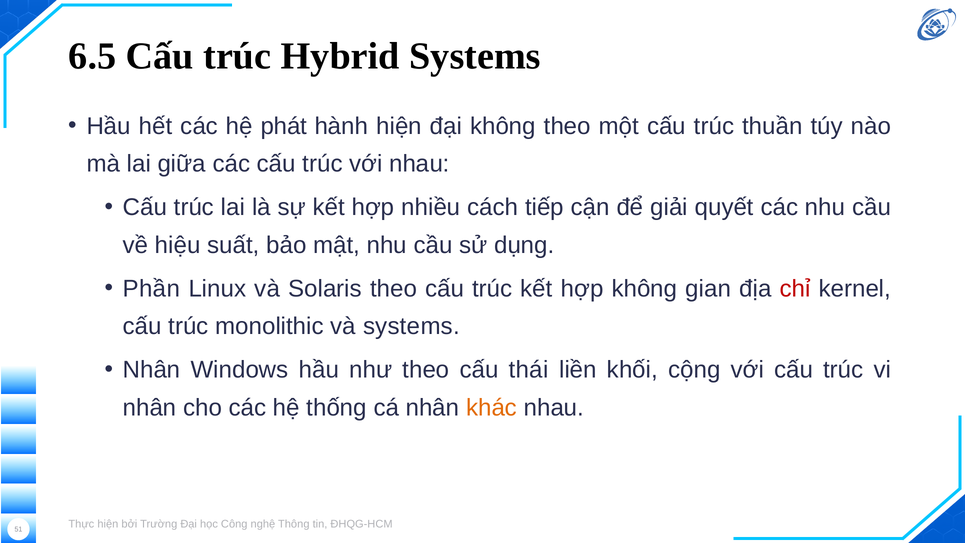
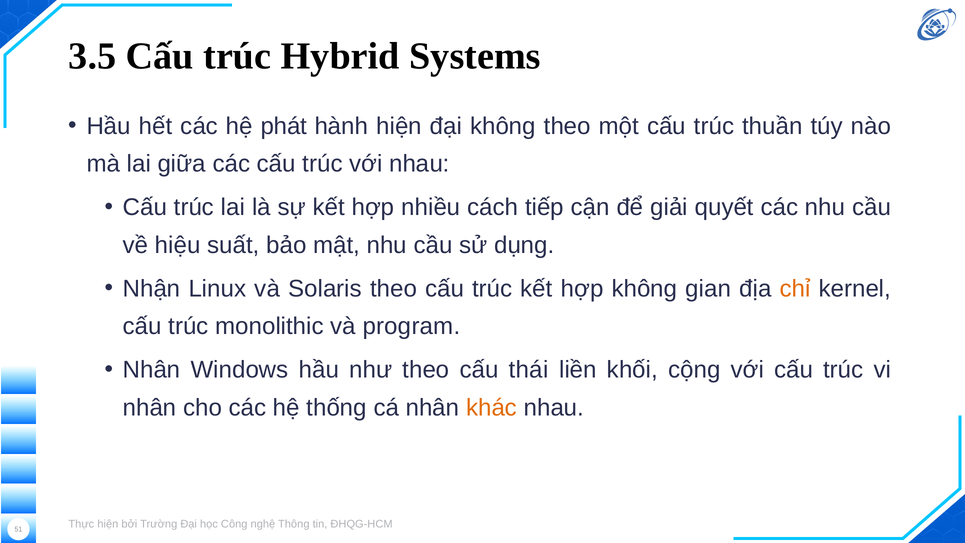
6.5: 6.5 -> 3.5 (92, 56)
Phần: Phần -> Nhận (152, 289)
chỉ colour: red -> orange (795, 289)
và systems: systems -> program (411, 326)
